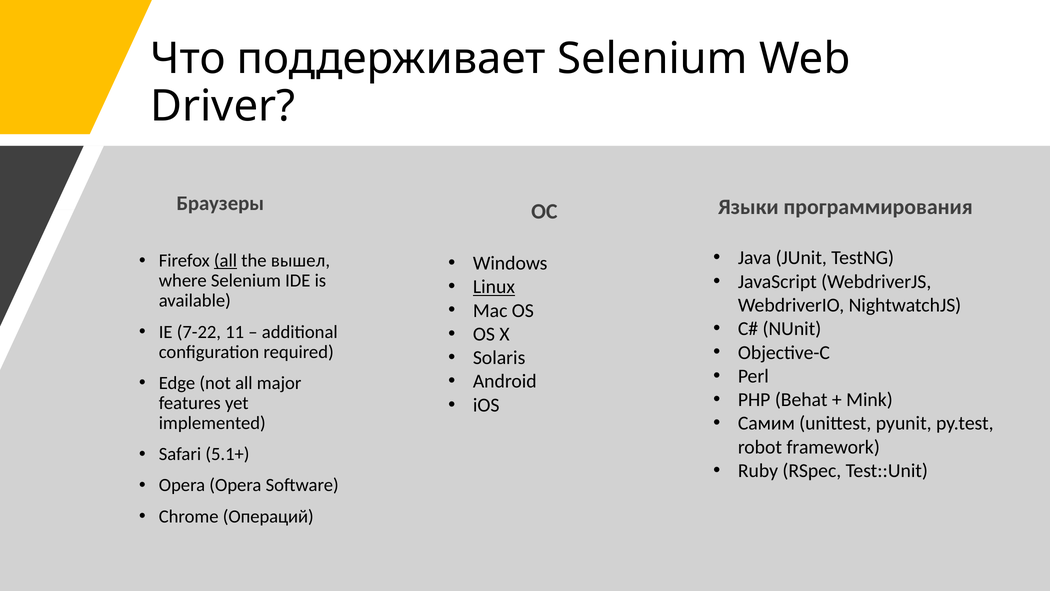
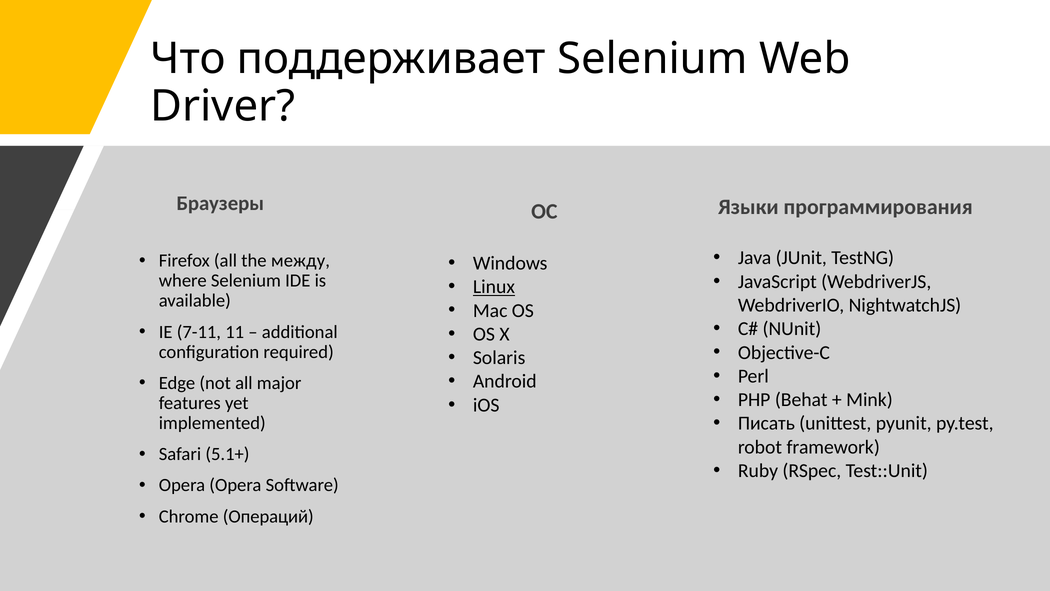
all underline: present -> none (226, 260)
вышел: вышел -> между (301, 260)
7-22: 7-22 -> 7-11 (199, 332)
Самим: Самим -> Писать (766, 423)
